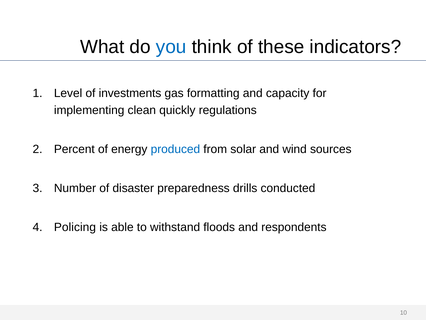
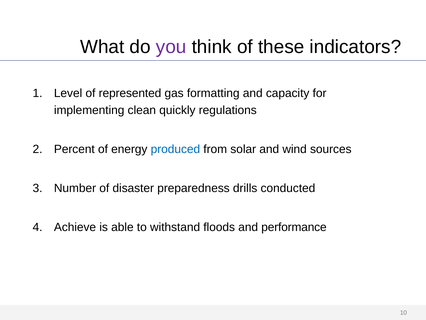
you colour: blue -> purple (171, 47)
investments: investments -> represented (130, 93)
Policing: Policing -> Achieve (75, 227)
respondents: respondents -> performance (294, 227)
